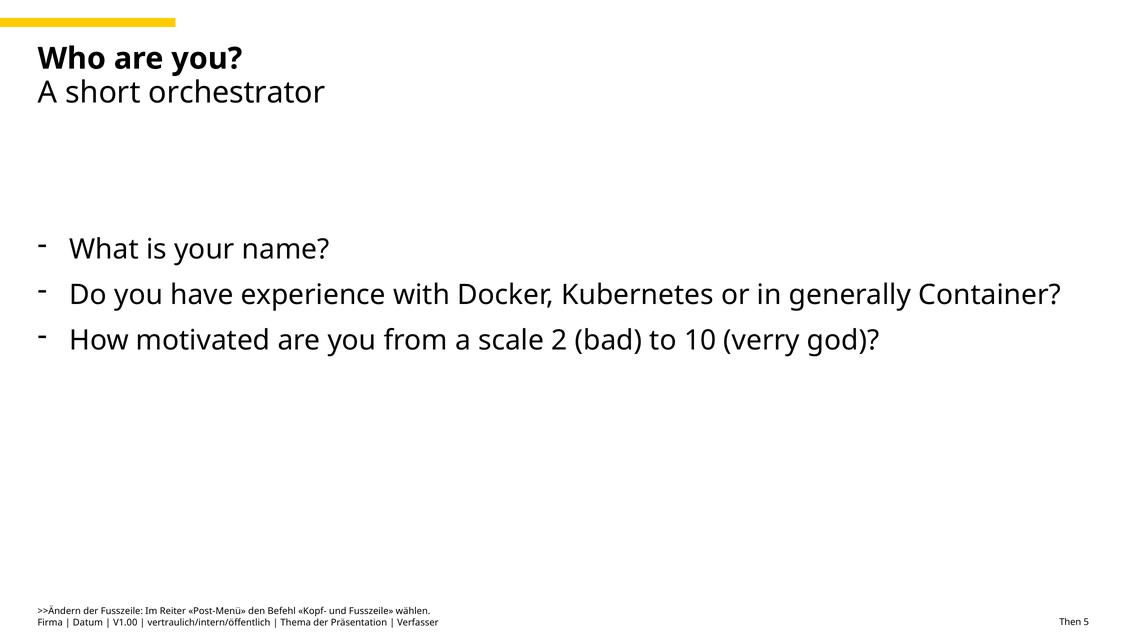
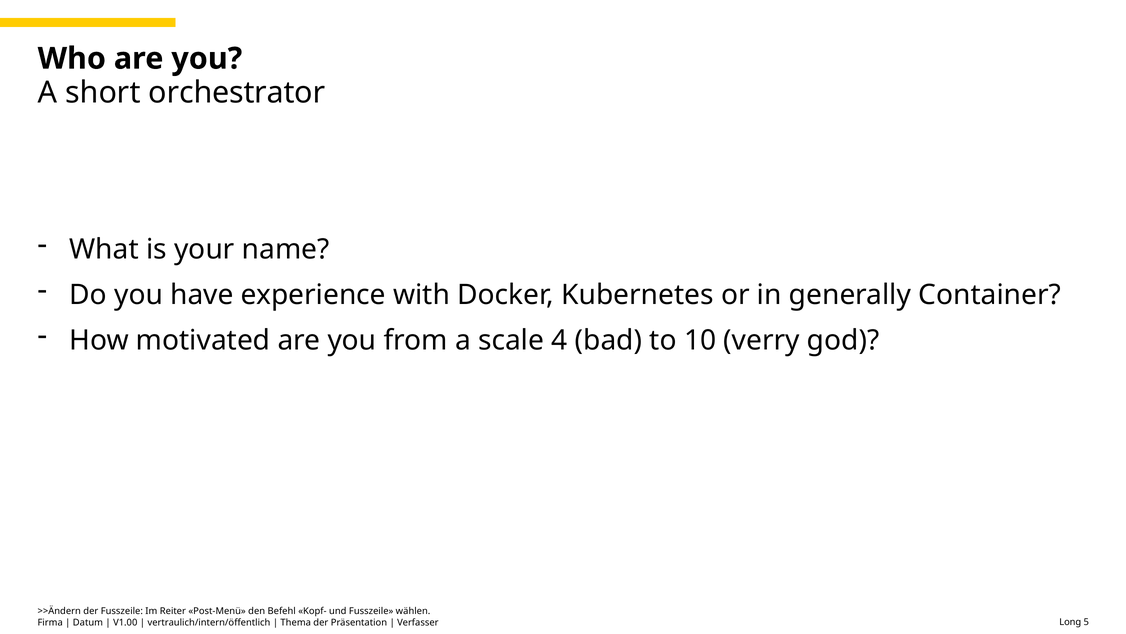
2: 2 -> 4 (559, 340)
Then: Then -> Long (1070, 621)
